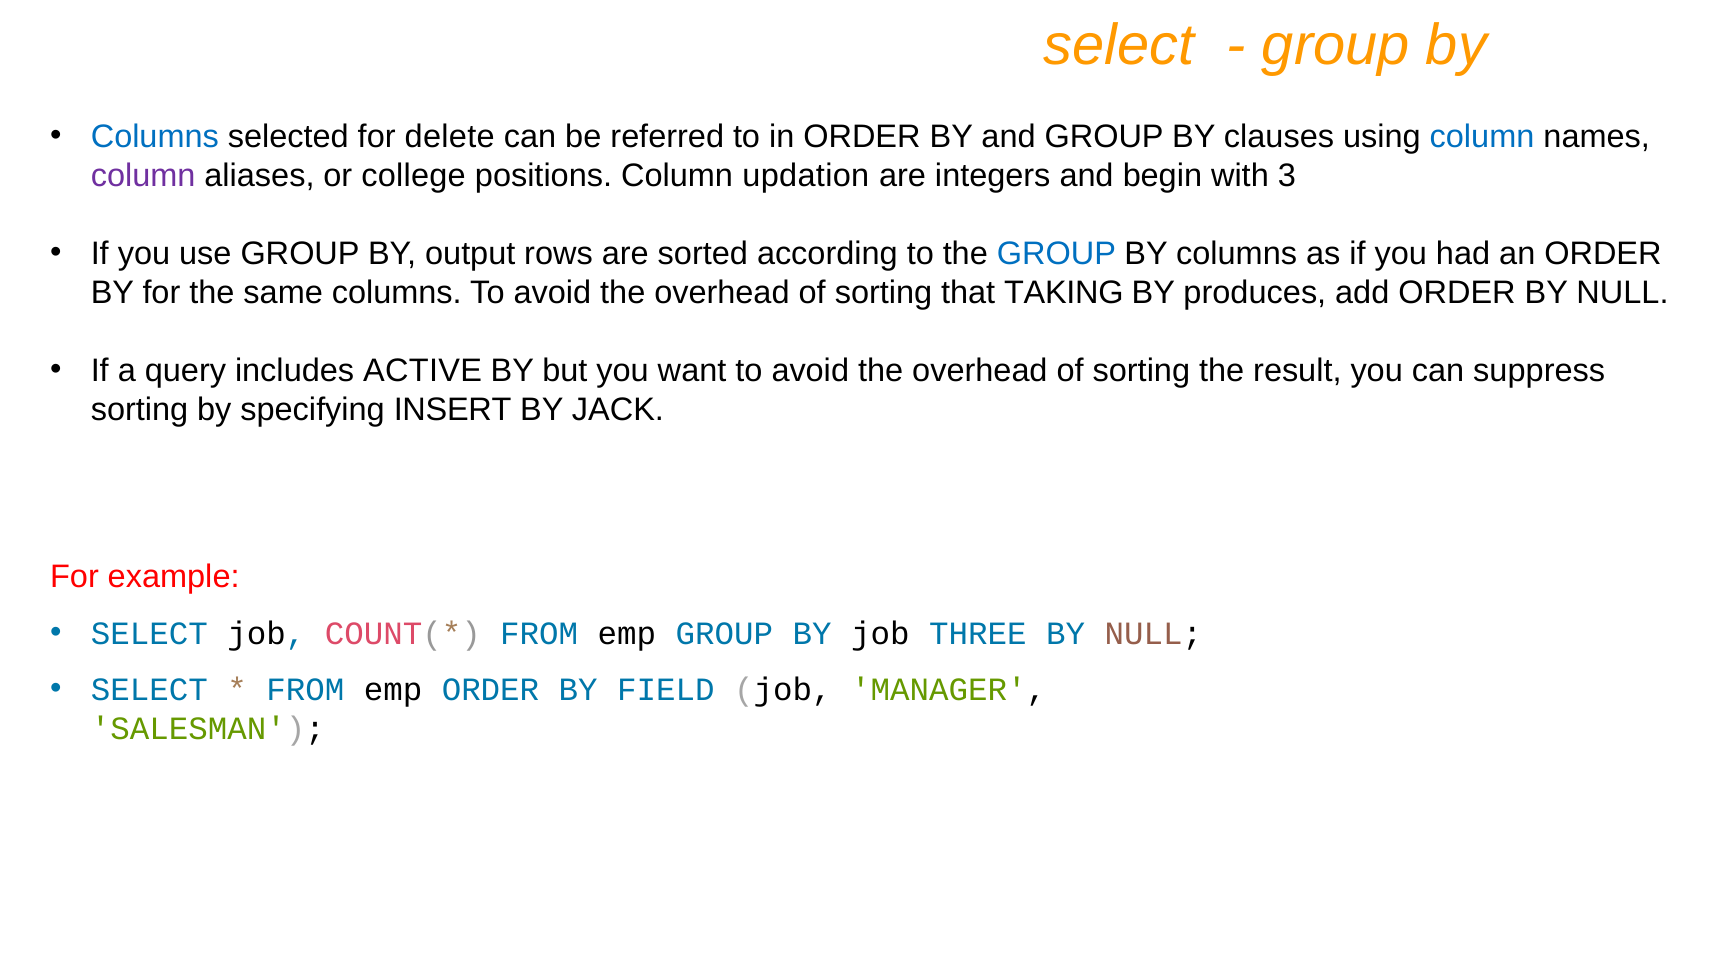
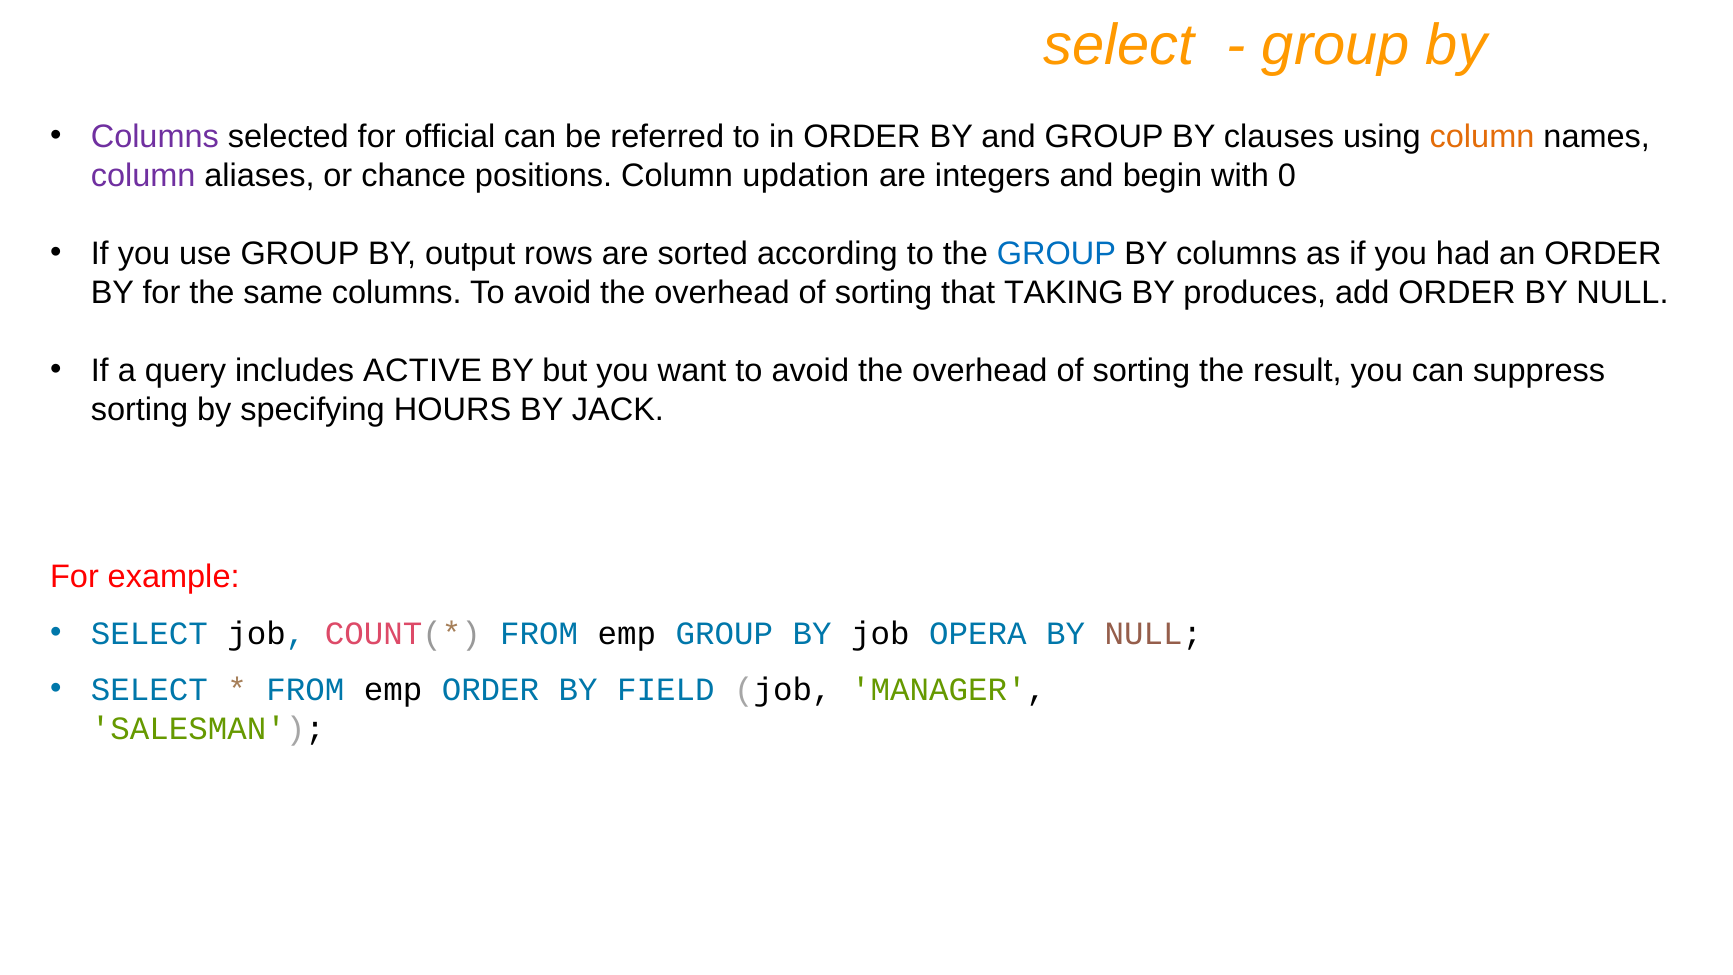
Columns colour: blue -> purple (155, 136)
delete: delete -> official (450, 136)
column colour: blue -> orange (1482, 136)
college: college -> chance (414, 175)
3: 3 -> 0 (1287, 175)
INSERT: INSERT -> HOURS (452, 409)
THREE: THREE -> OPERA (978, 633)
